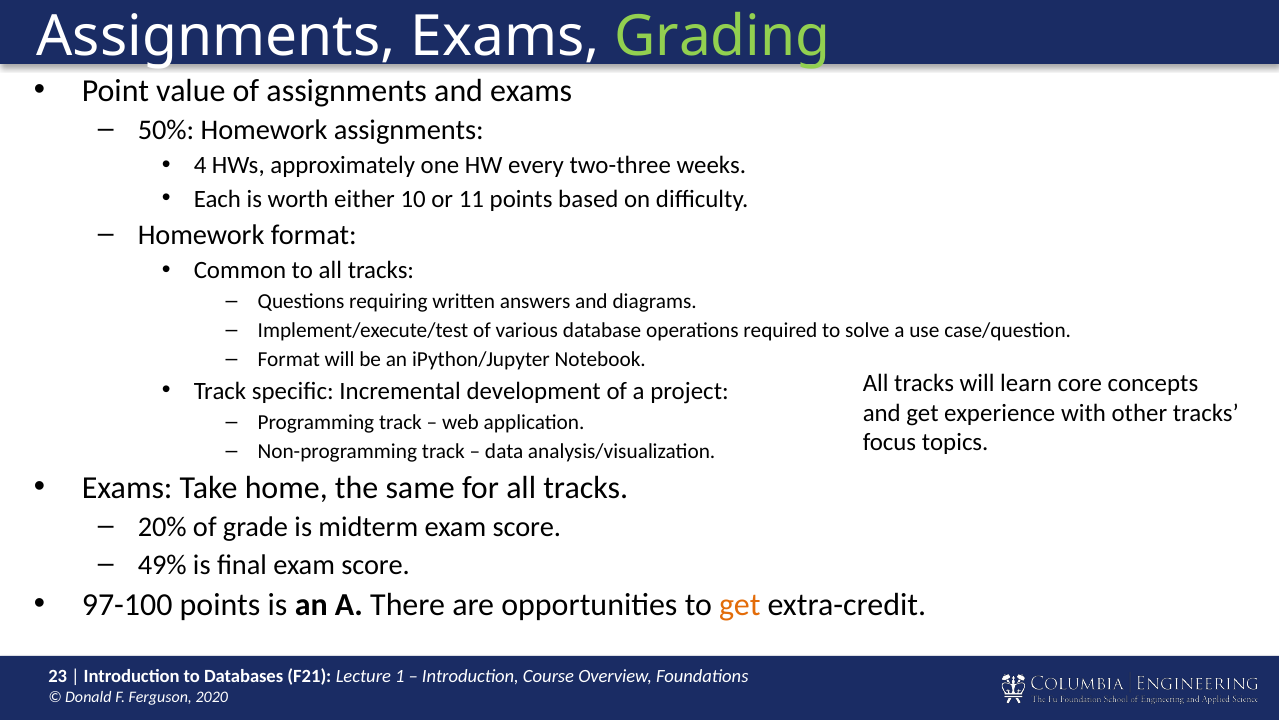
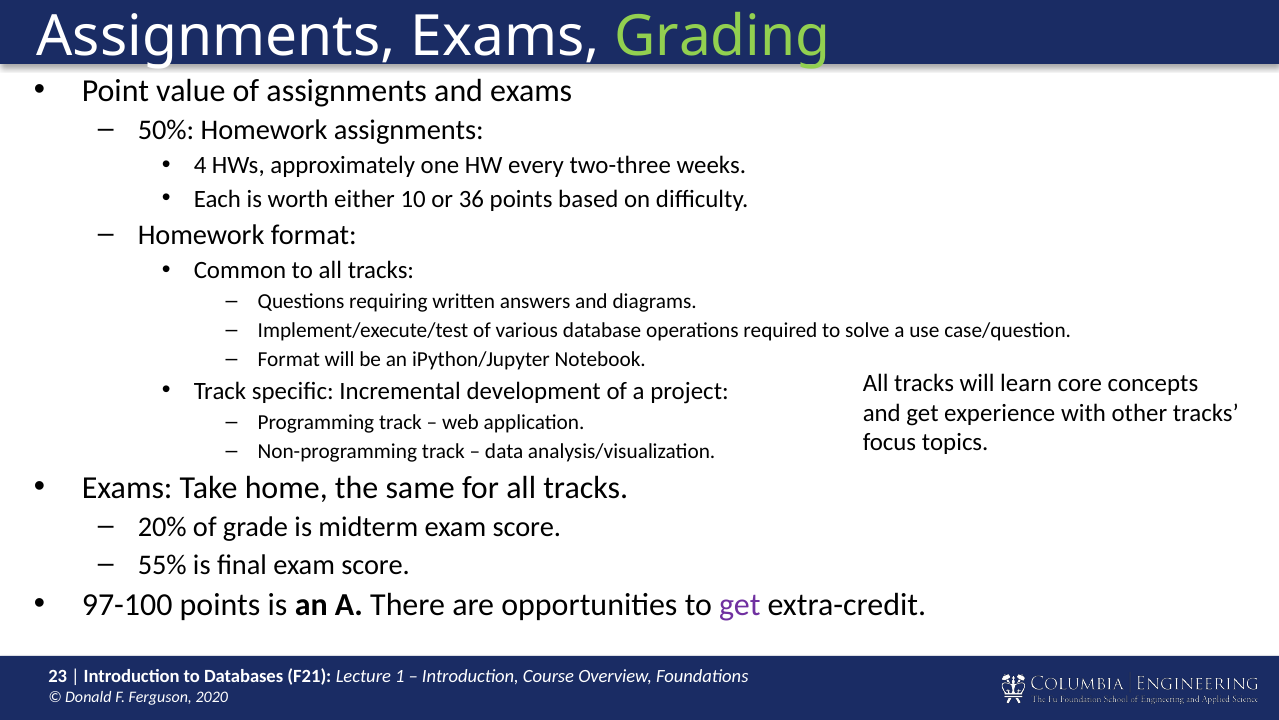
11: 11 -> 36 (471, 199)
49%: 49% -> 55% (162, 565)
get colour: orange -> purple (740, 605)
